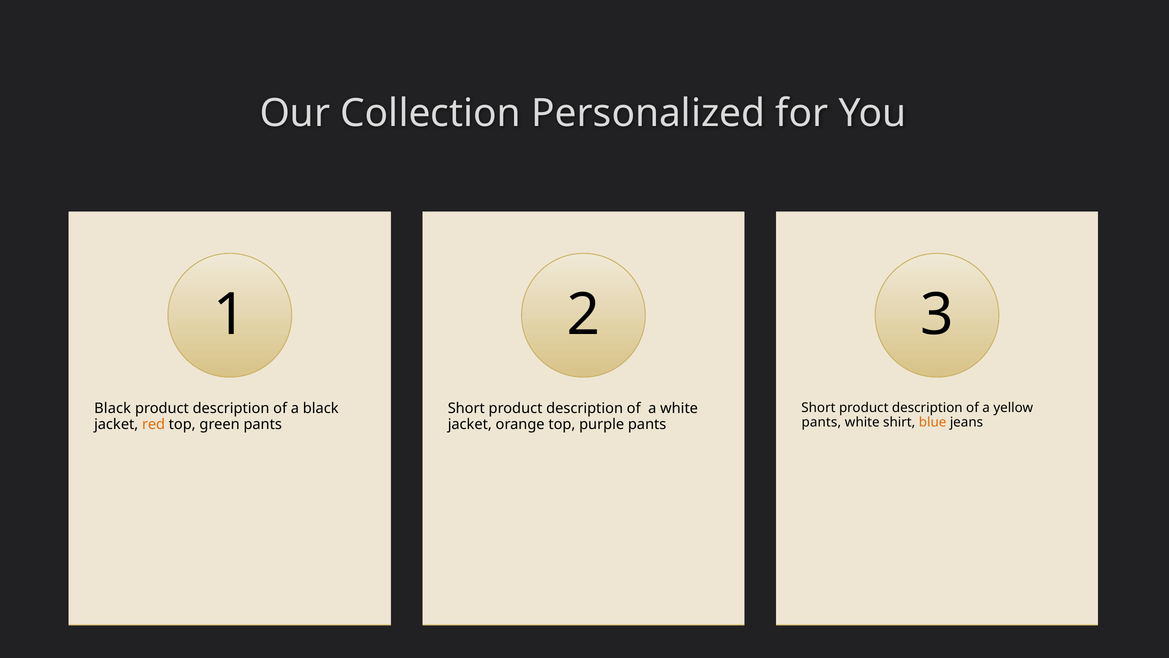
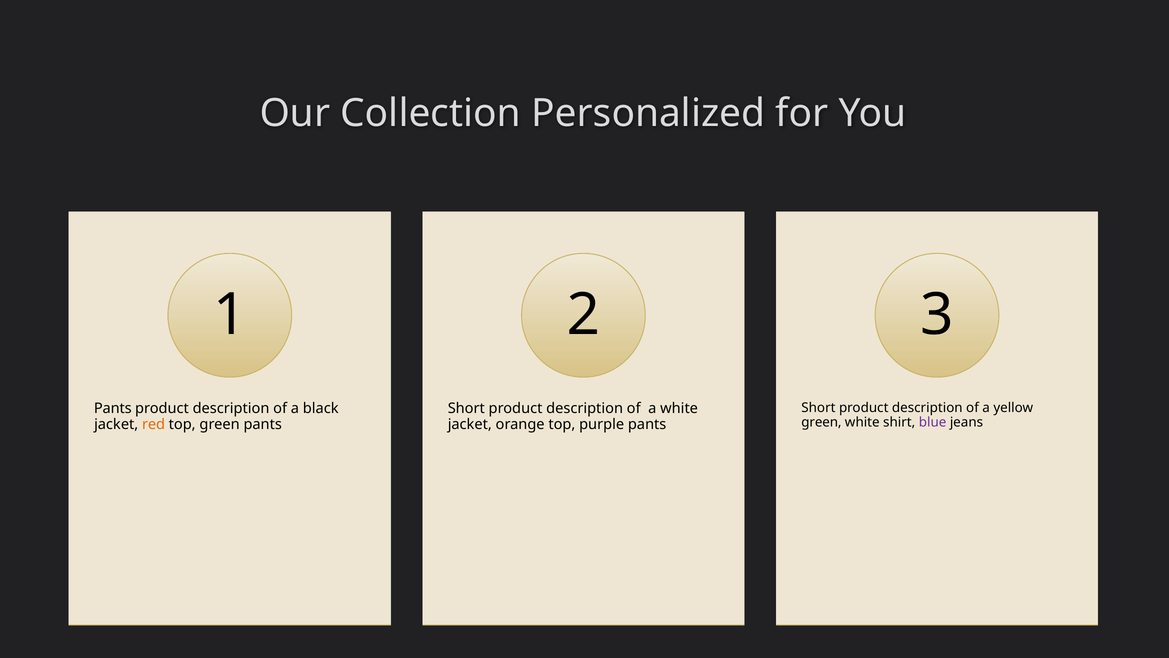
Black: Black -> Pants (113, 408)
pants: pants -> green (821, 422)
blue colour: orange -> purple (933, 422)
